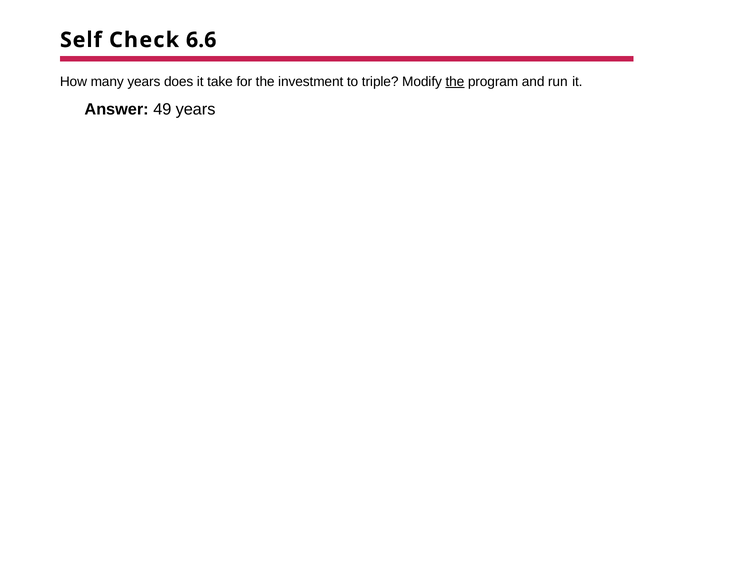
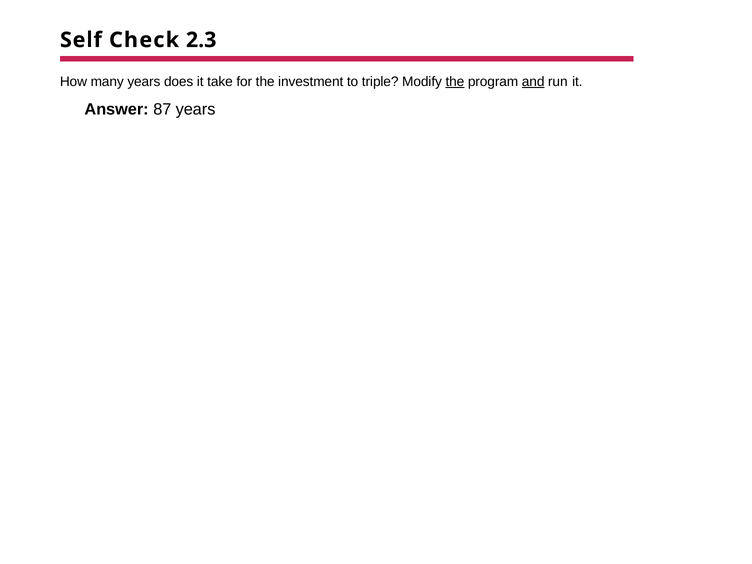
6.6: 6.6 -> 2.3 (201, 40)
and underline: none -> present (533, 82)
49: 49 -> 87 (162, 109)
